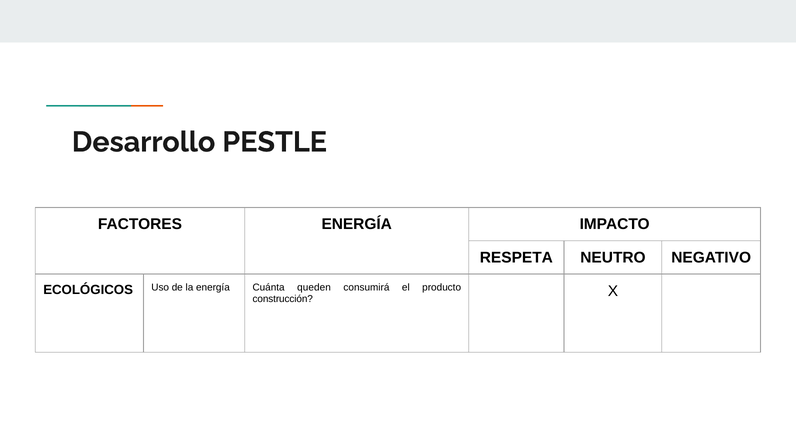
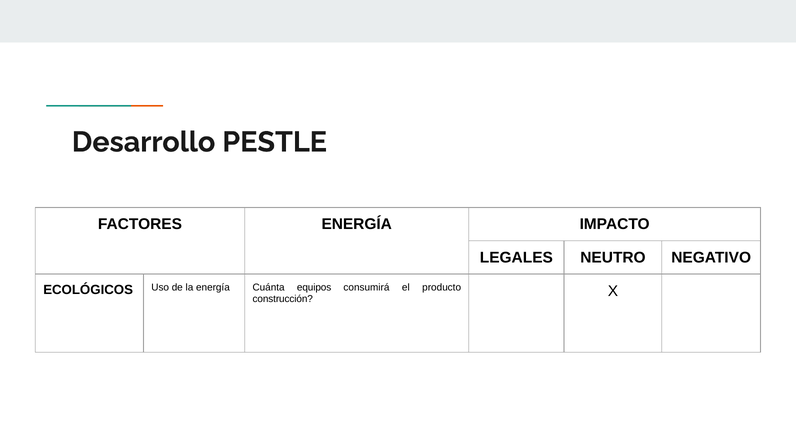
RESPETA: RESPETA -> LEGALES (516, 257)
queden: queden -> equipos (314, 288)
